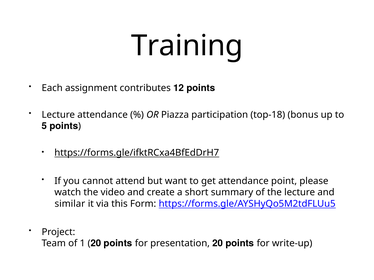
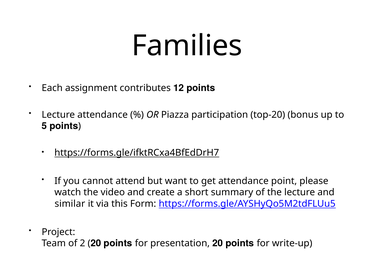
Training: Training -> Families (187, 46)
top-18: top-18 -> top-20 (268, 115)
1: 1 -> 2 (82, 244)
